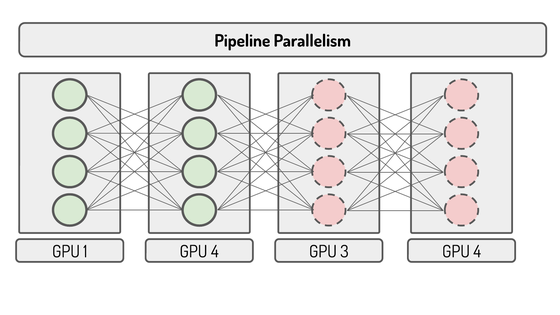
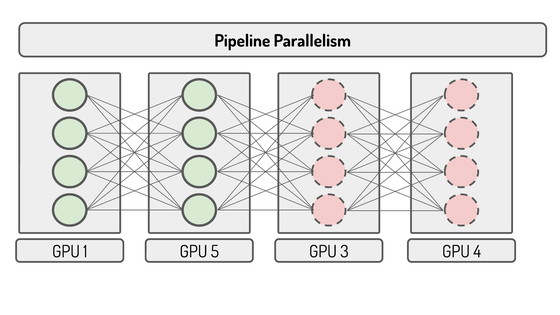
1 GPU 4: 4 -> 5 (215, 252)
